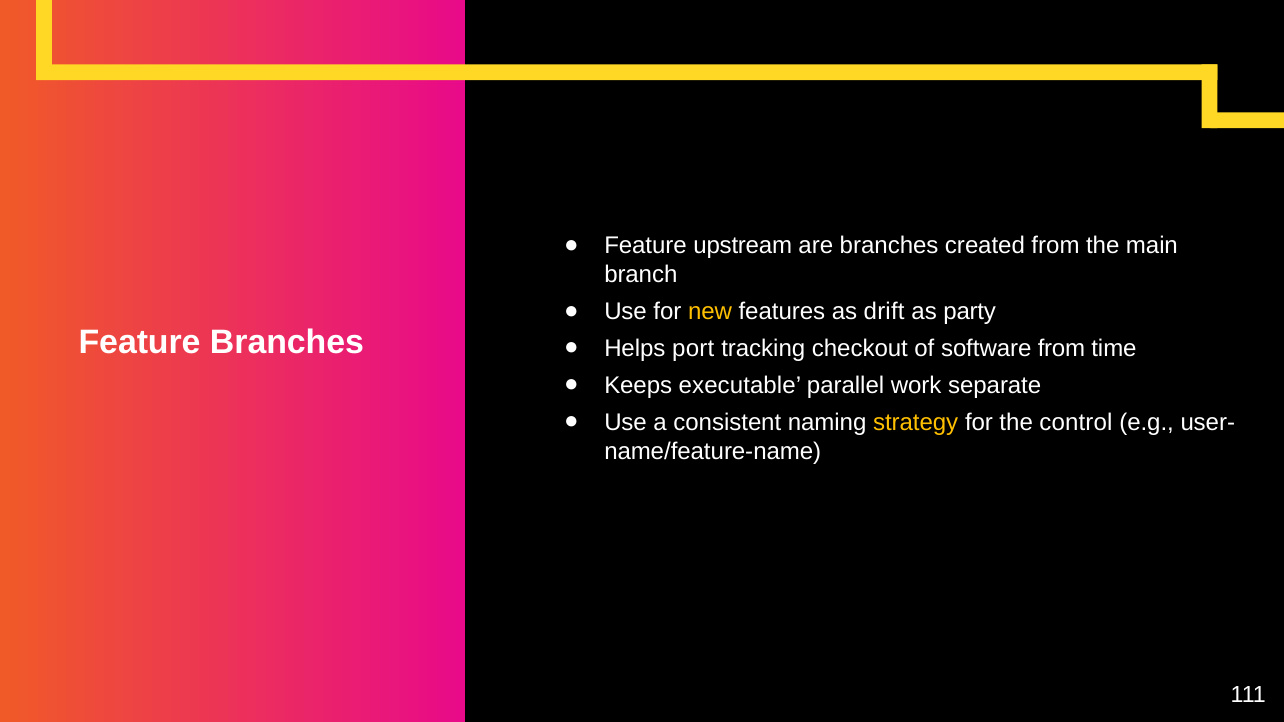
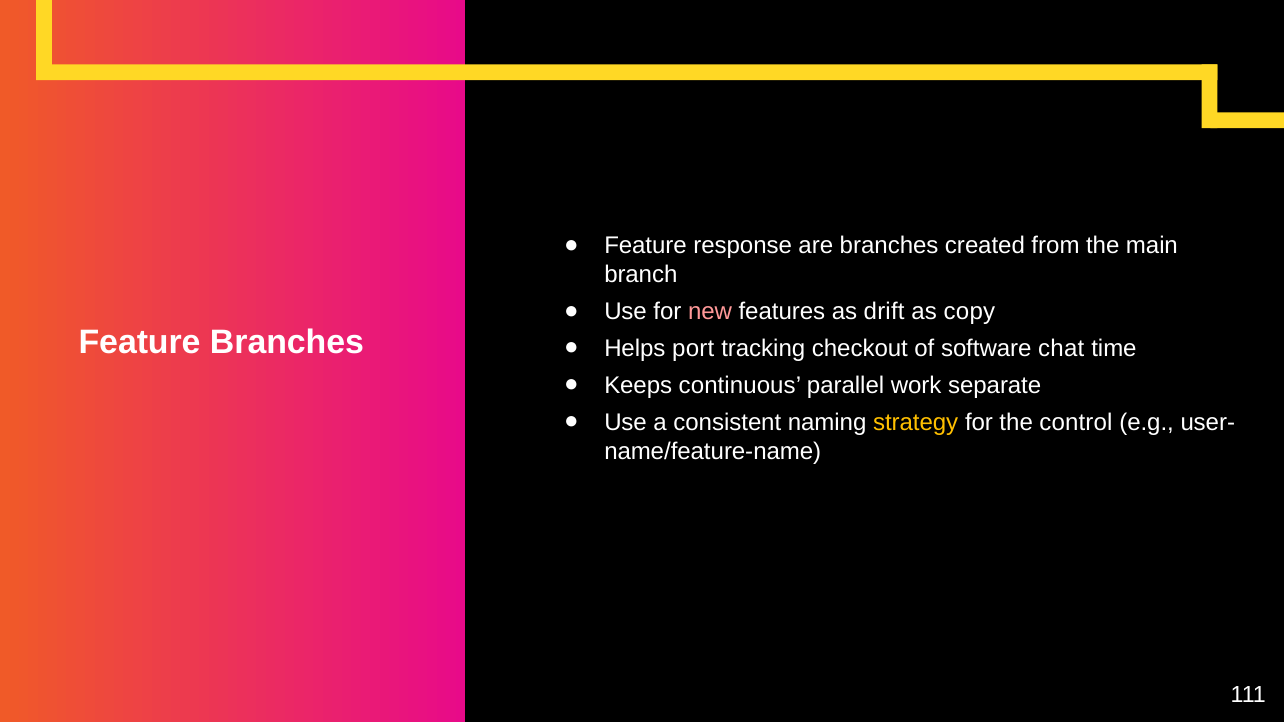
upstream: upstream -> response (743, 246)
new colour: yellow -> pink (710, 312)
party: party -> copy (969, 312)
software from: from -> chat (1061, 349)
executable: executable -> continuous (740, 385)
